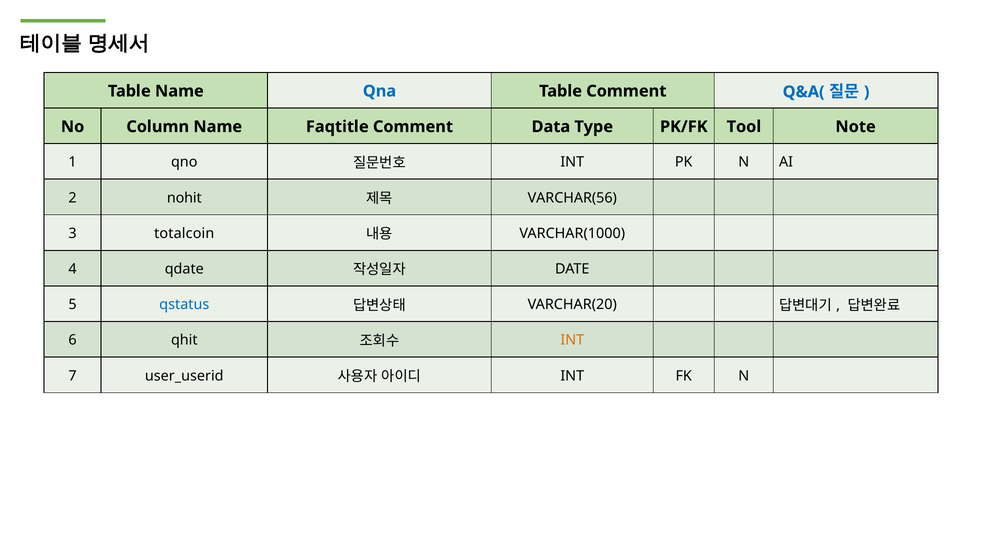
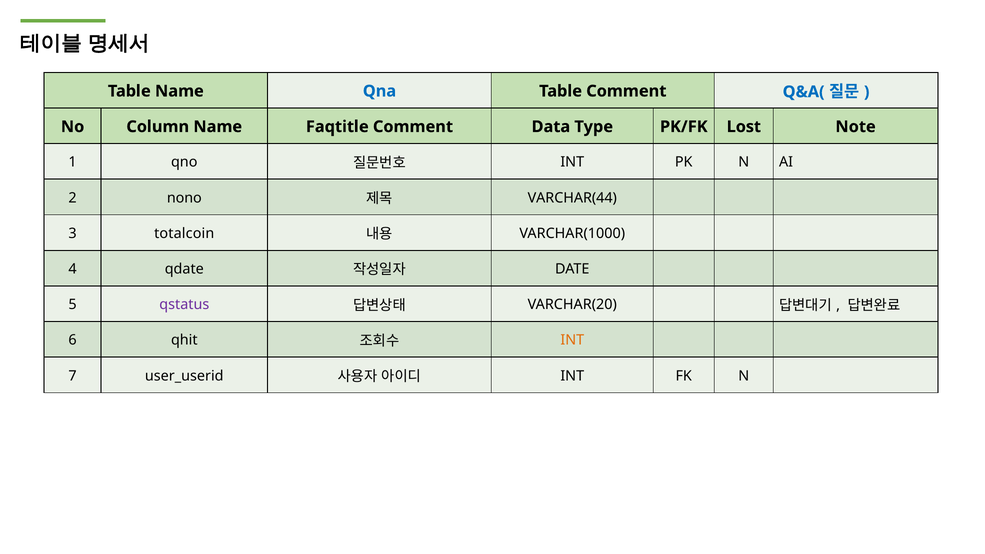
Tool: Tool -> Lost (744, 127)
nohit: nohit -> nono (184, 198)
VARCHAR(56: VARCHAR(56 -> VARCHAR(44 (572, 198)
qstatus colour: blue -> purple (184, 305)
